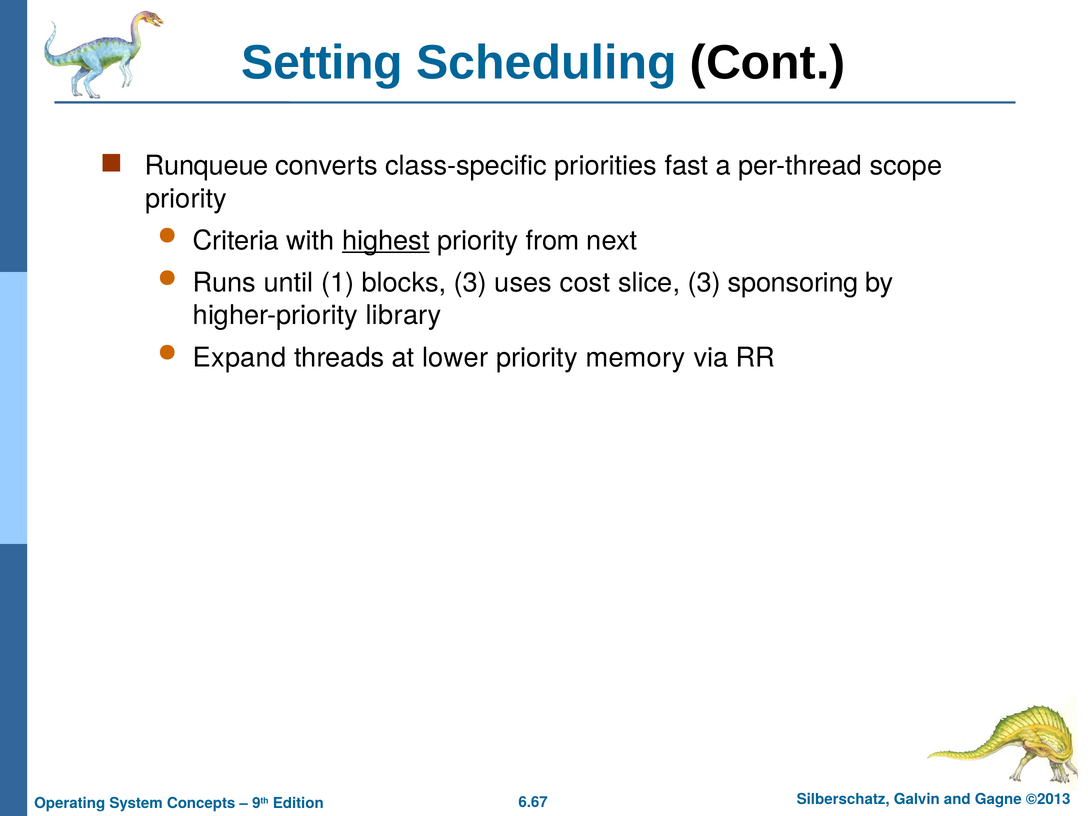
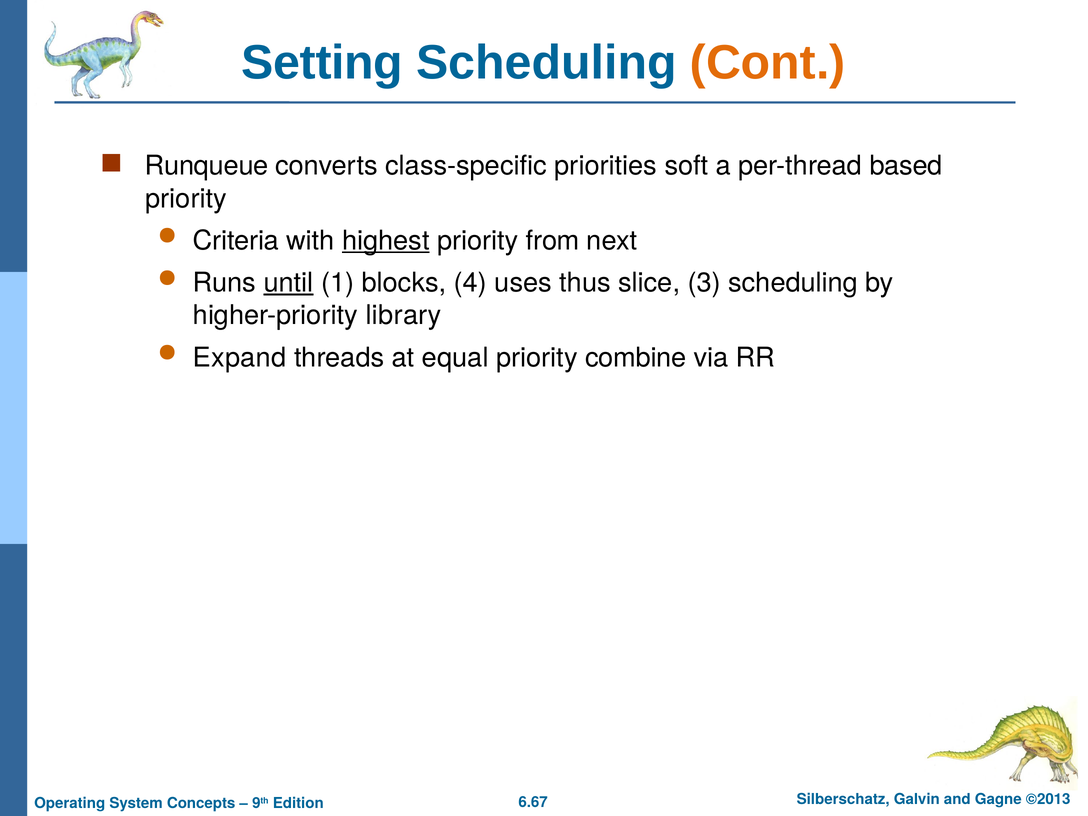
Cont colour: black -> orange (768, 63)
fast: fast -> soft (686, 166)
scope: scope -> based (906, 166)
until underline: none -> present (289, 283)
blocks 3: 3 -> 4 (470, 283)
cost: cost -> thus (585, 283)
3 sponsoring: sponsoring -> scheduling (793, 283)
lower: lower -> equal (455, 358)
memory: memory -> combine (636, 358)
